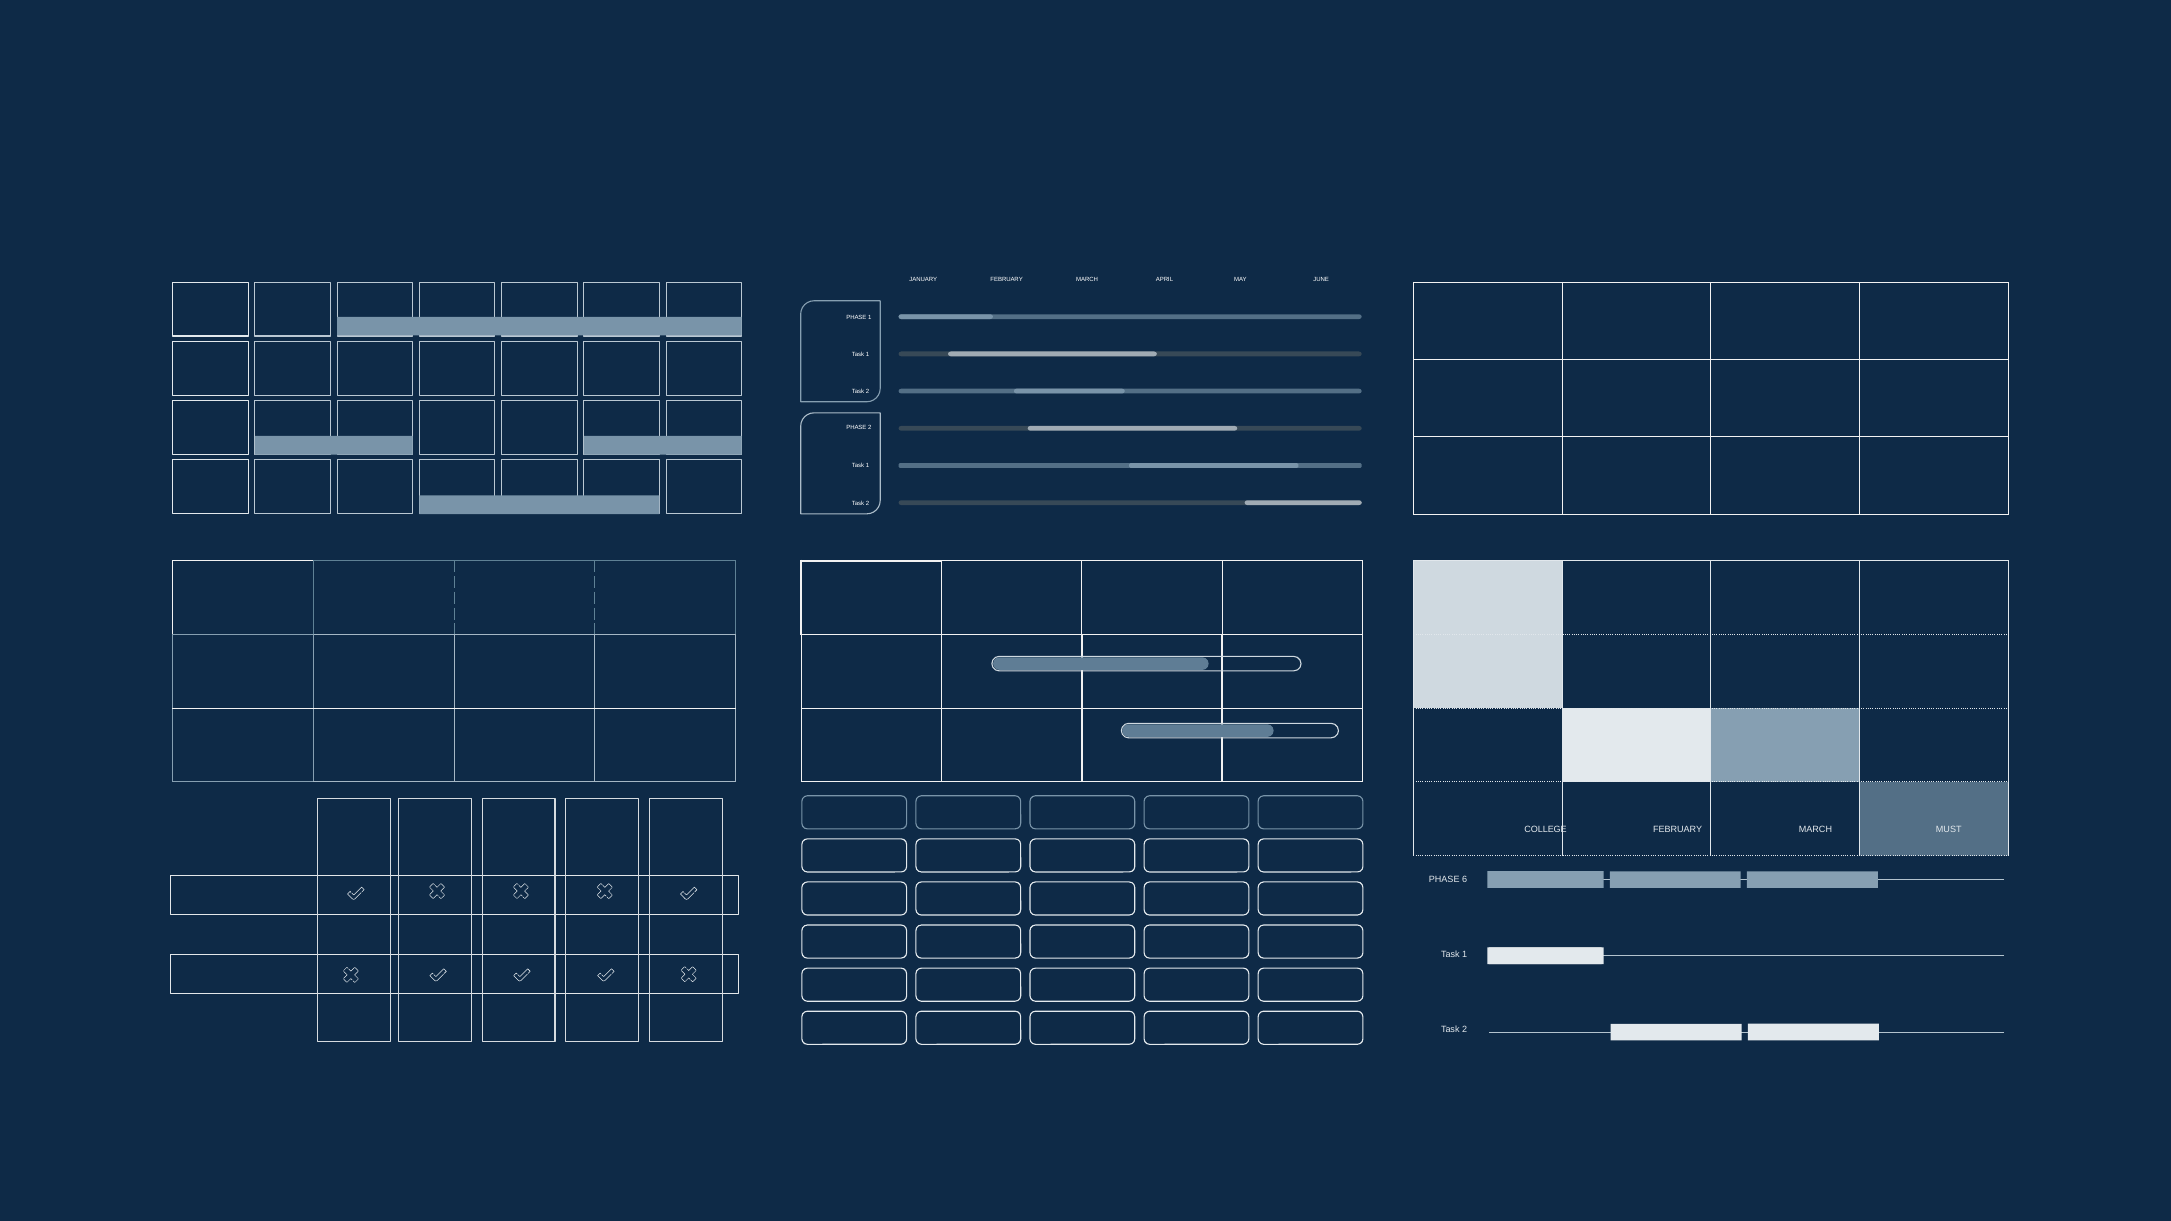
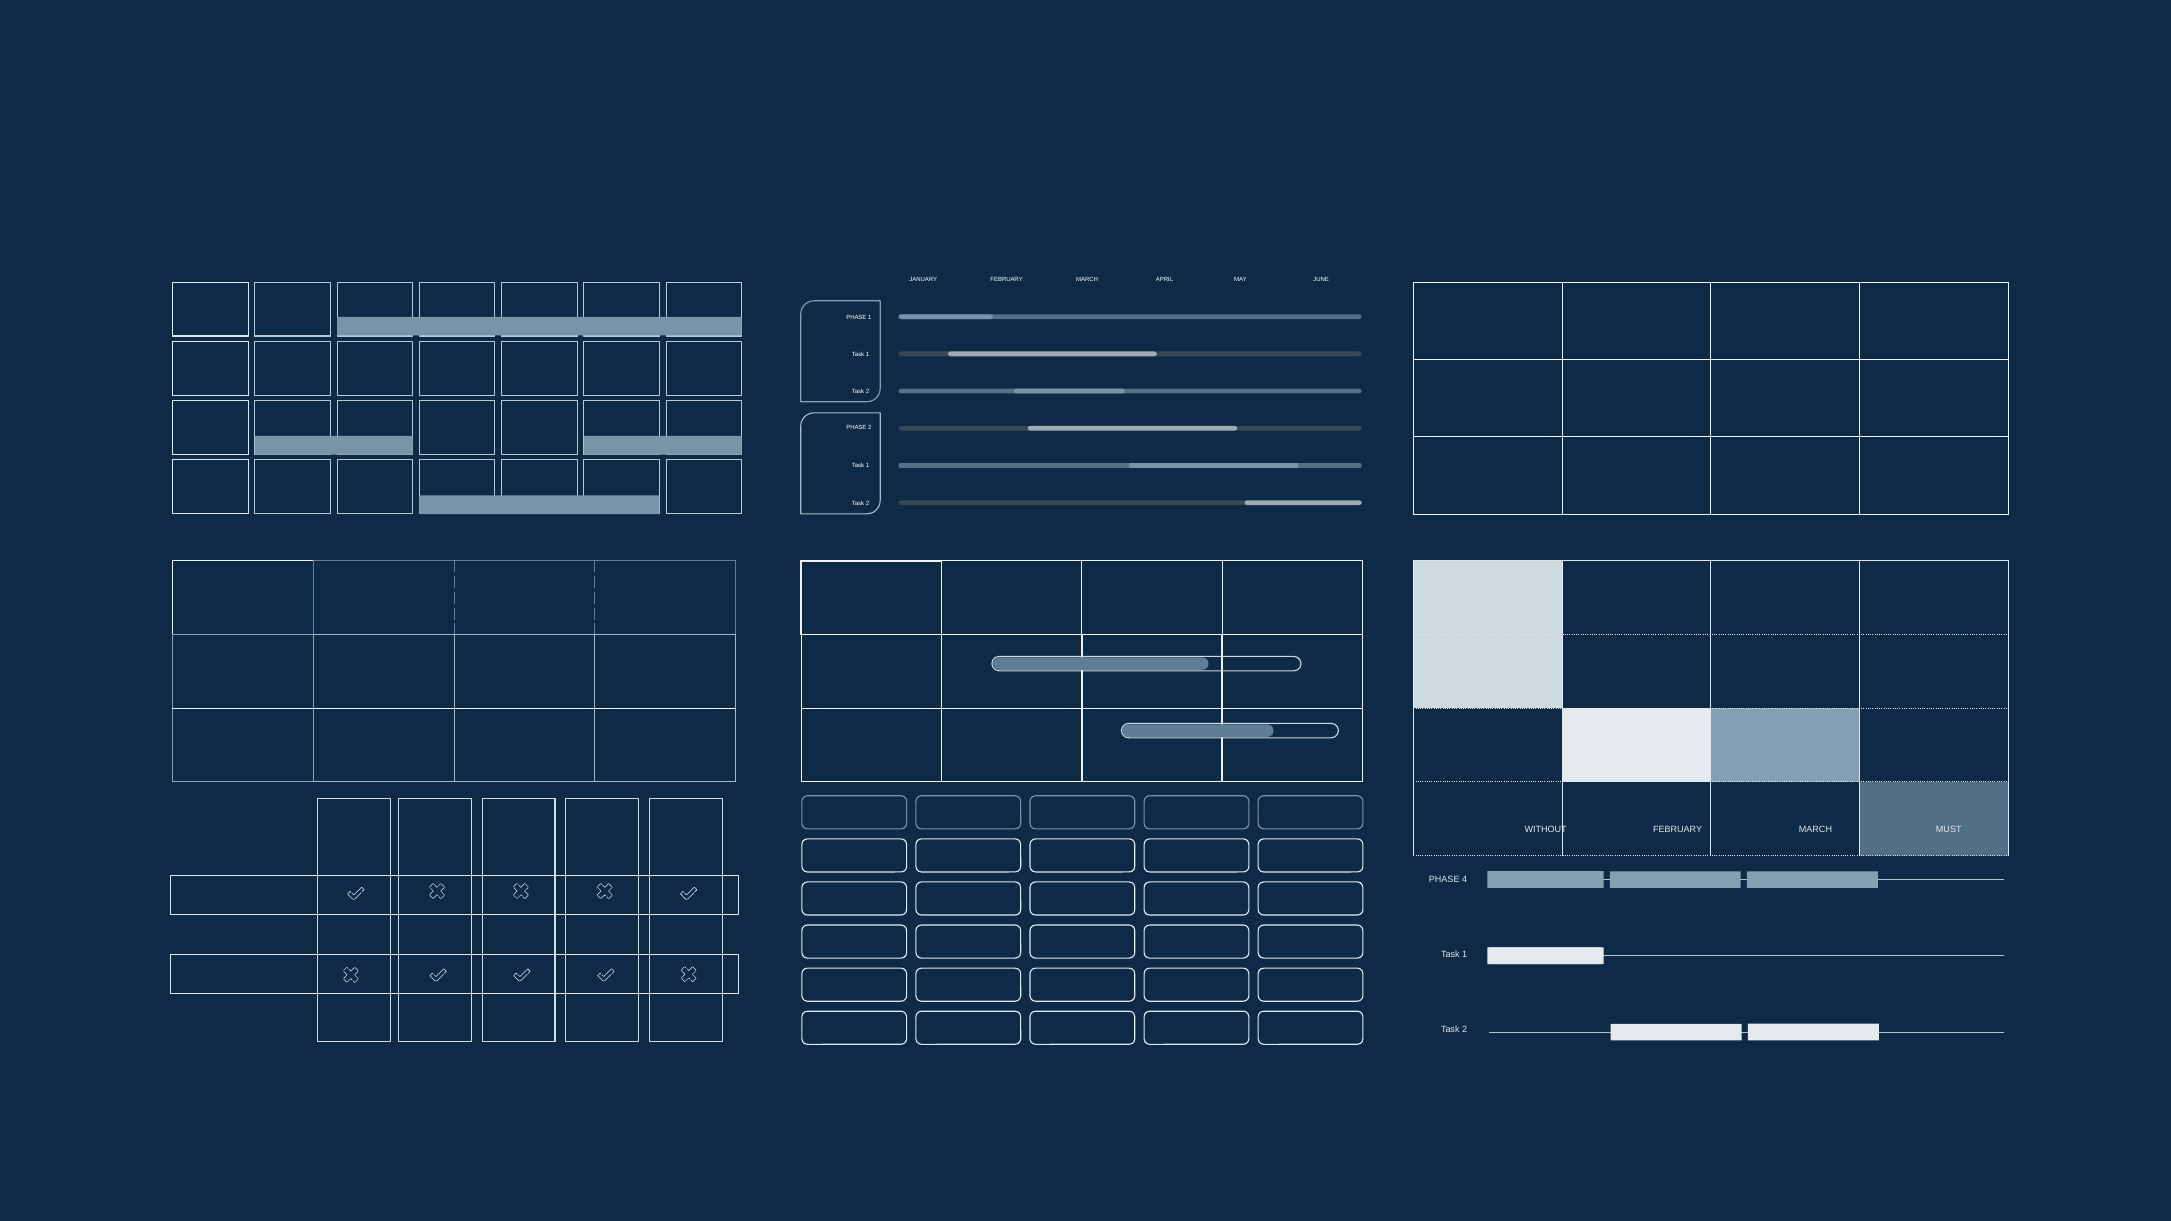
COLLEGE: COLLEGE -> WITHOUT (1546, 830)
6: 6 -> 4 (1465, 880)
